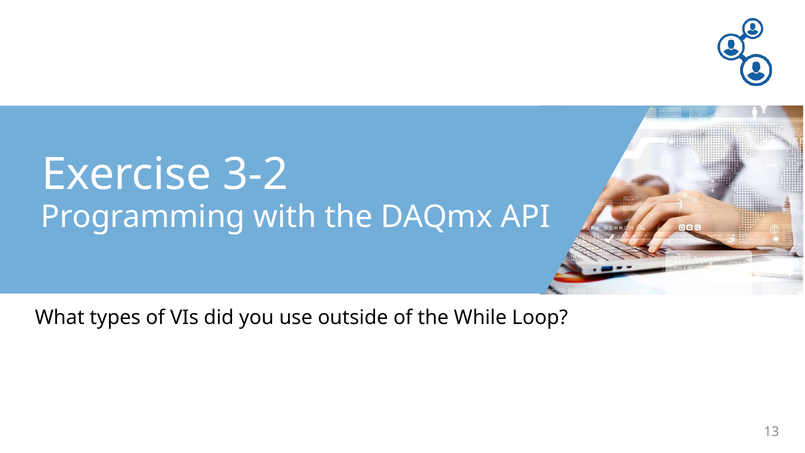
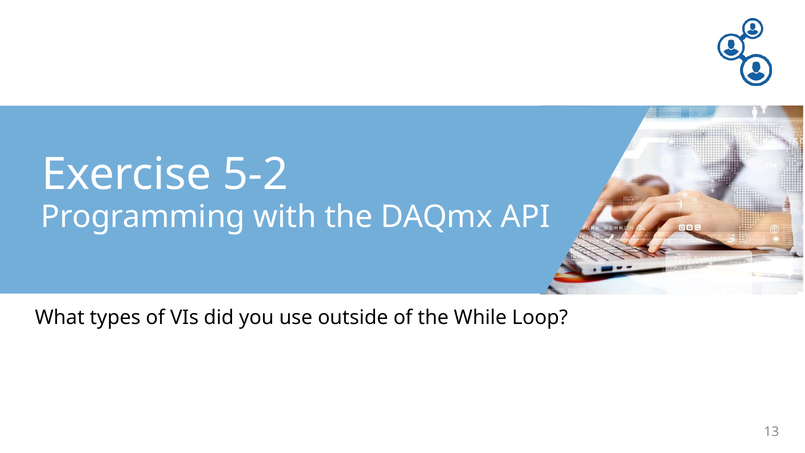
3-2: 3-2 -> 5-2 (256, 175)
